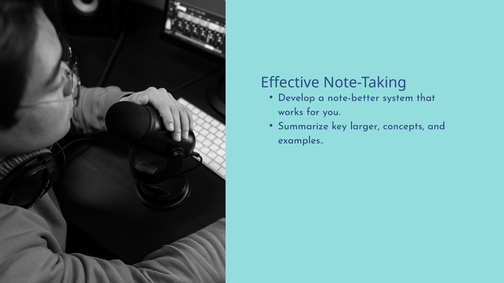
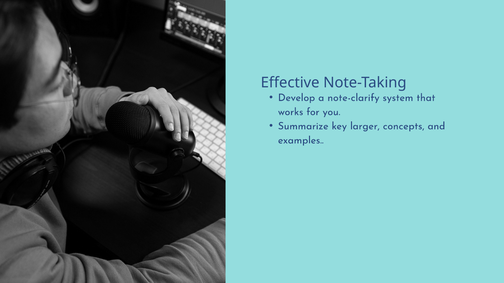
note-better: note-better -> note-clarify (353, 98)
